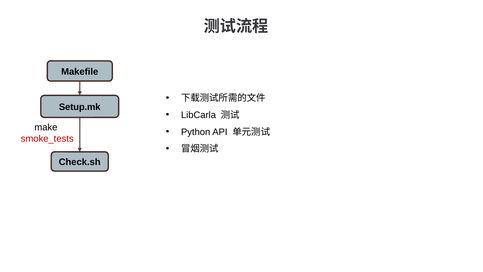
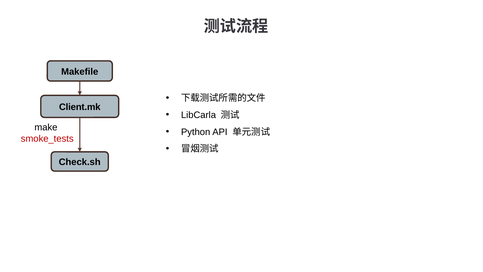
Setup.mk: Setup.mk -> Client.mk (80, 107)
